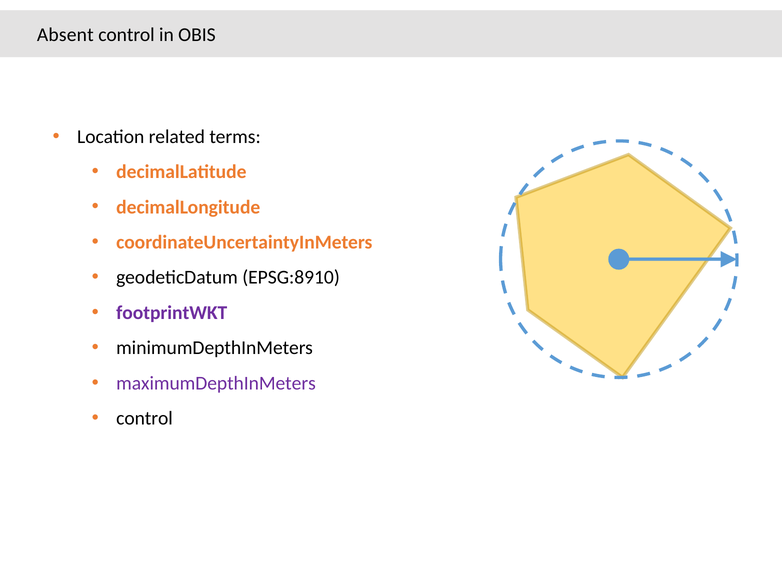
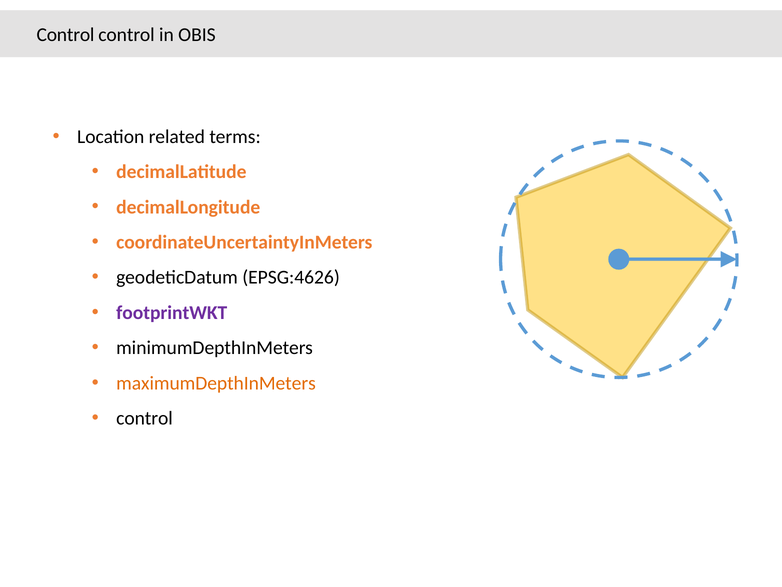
Absent: Absent -> Control (66, 35)
EPSG:8910: EPSG:8910 -> EPSG:4626 (291, 277)
maximumDepthInMeters colour: purple -> orange (216, 383)
